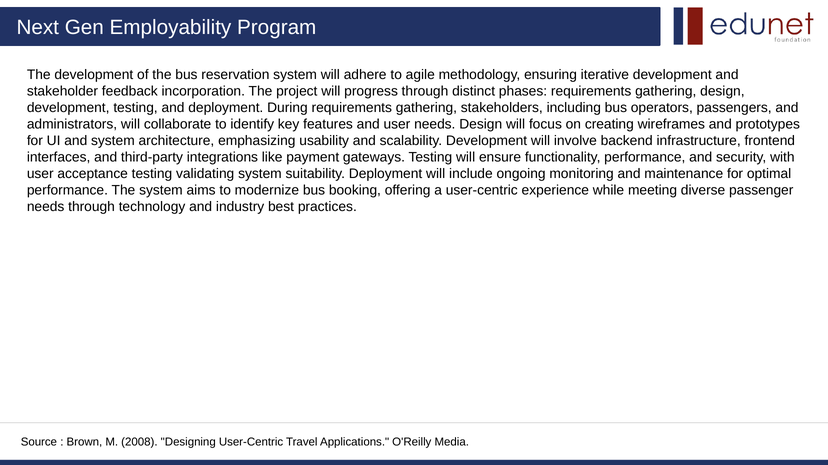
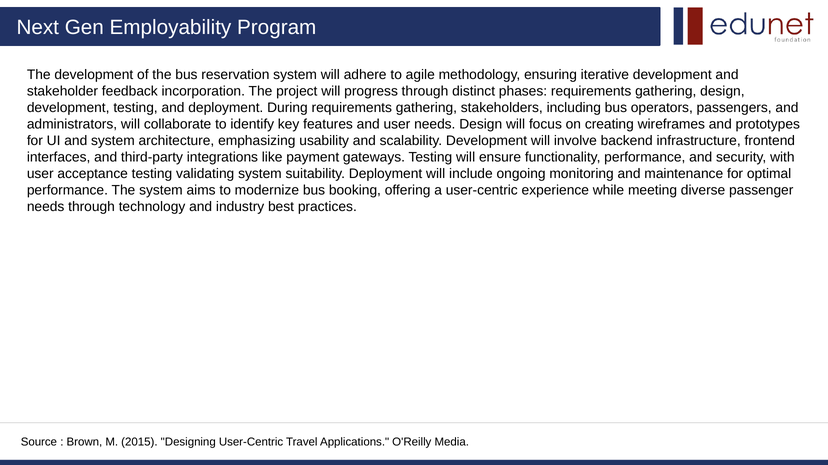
2008: 2008 -> 2015 (139, 443)
